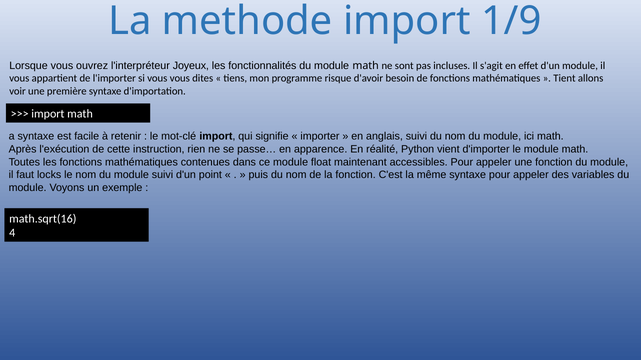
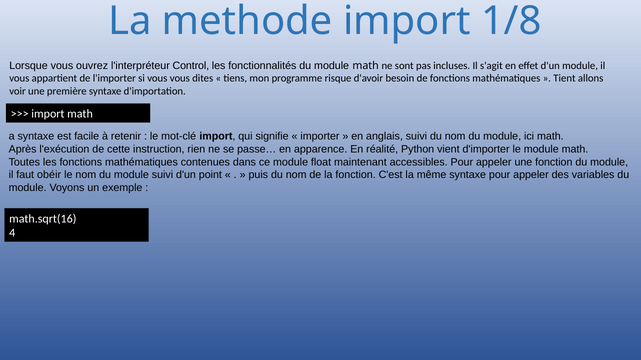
1/9: 1/9 -> 1/8 (511, 21)
Joyeux: Joyeux -> Control (191, 66)
locks: locks -> obéir (49, 175)
